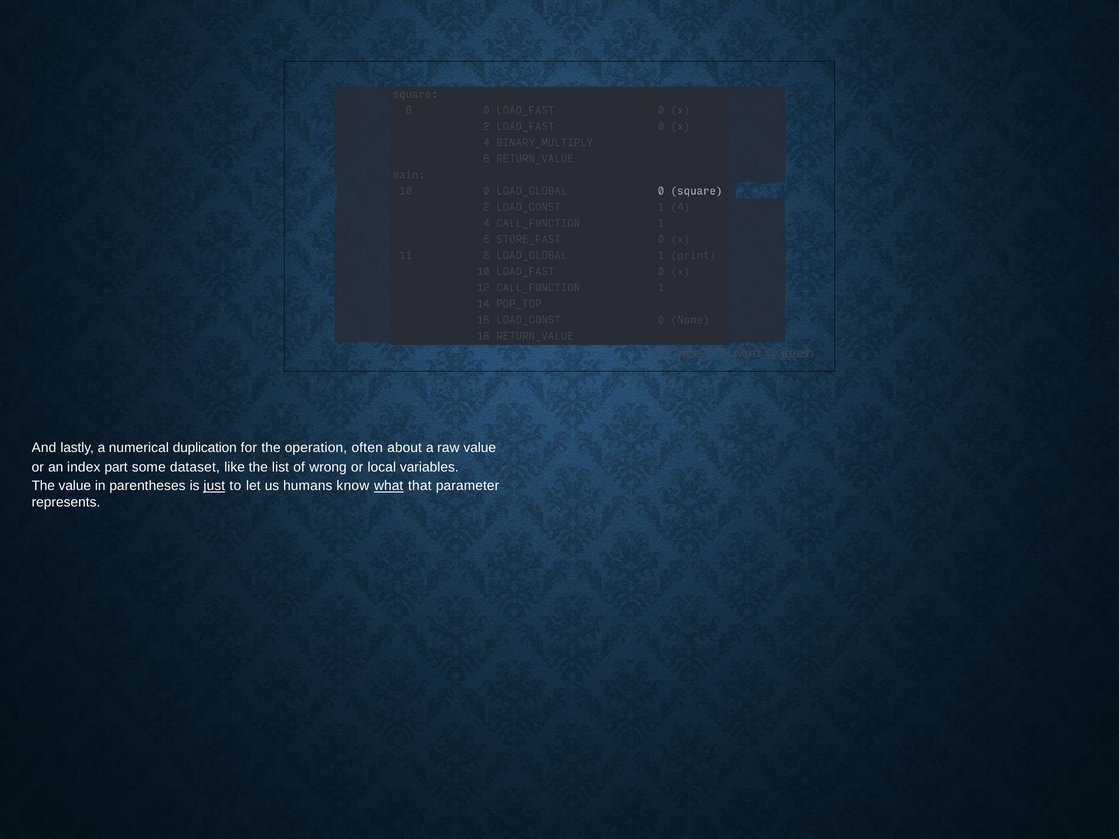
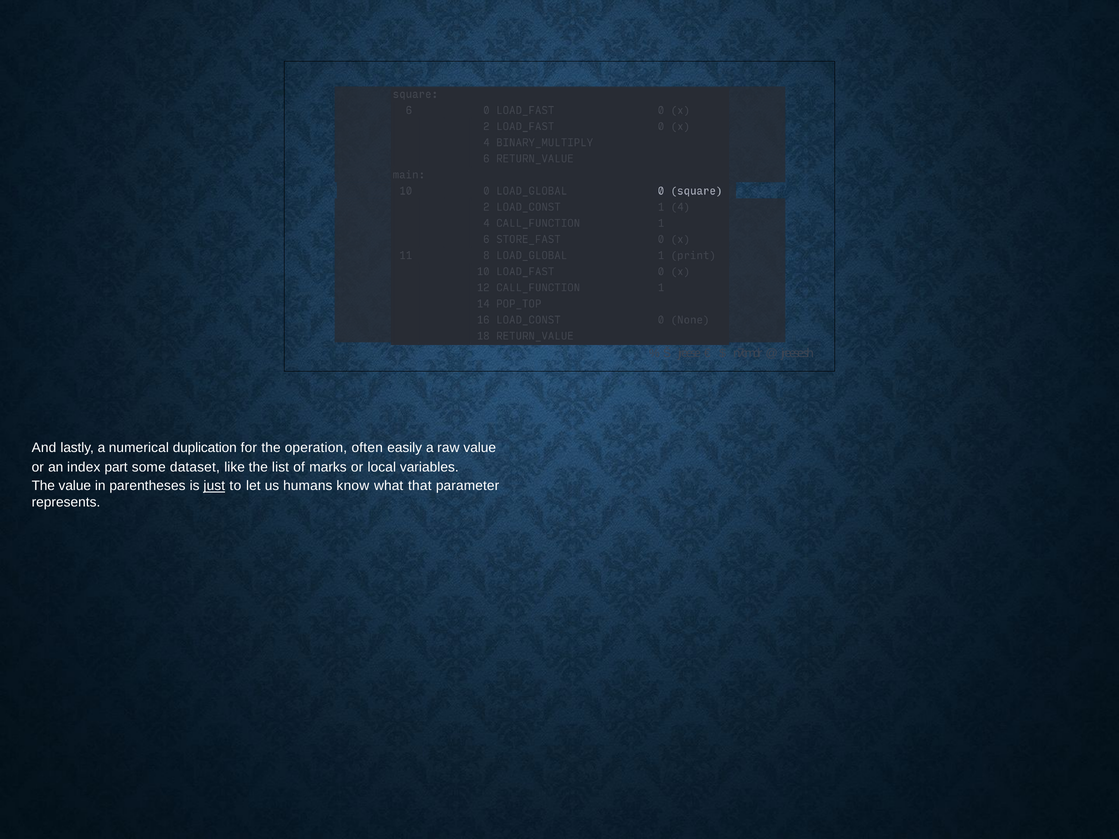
about: about -> easily (405, 448)
wrong: wrong -> marks (328, 468)
what underline: present -> none (389, 486)
